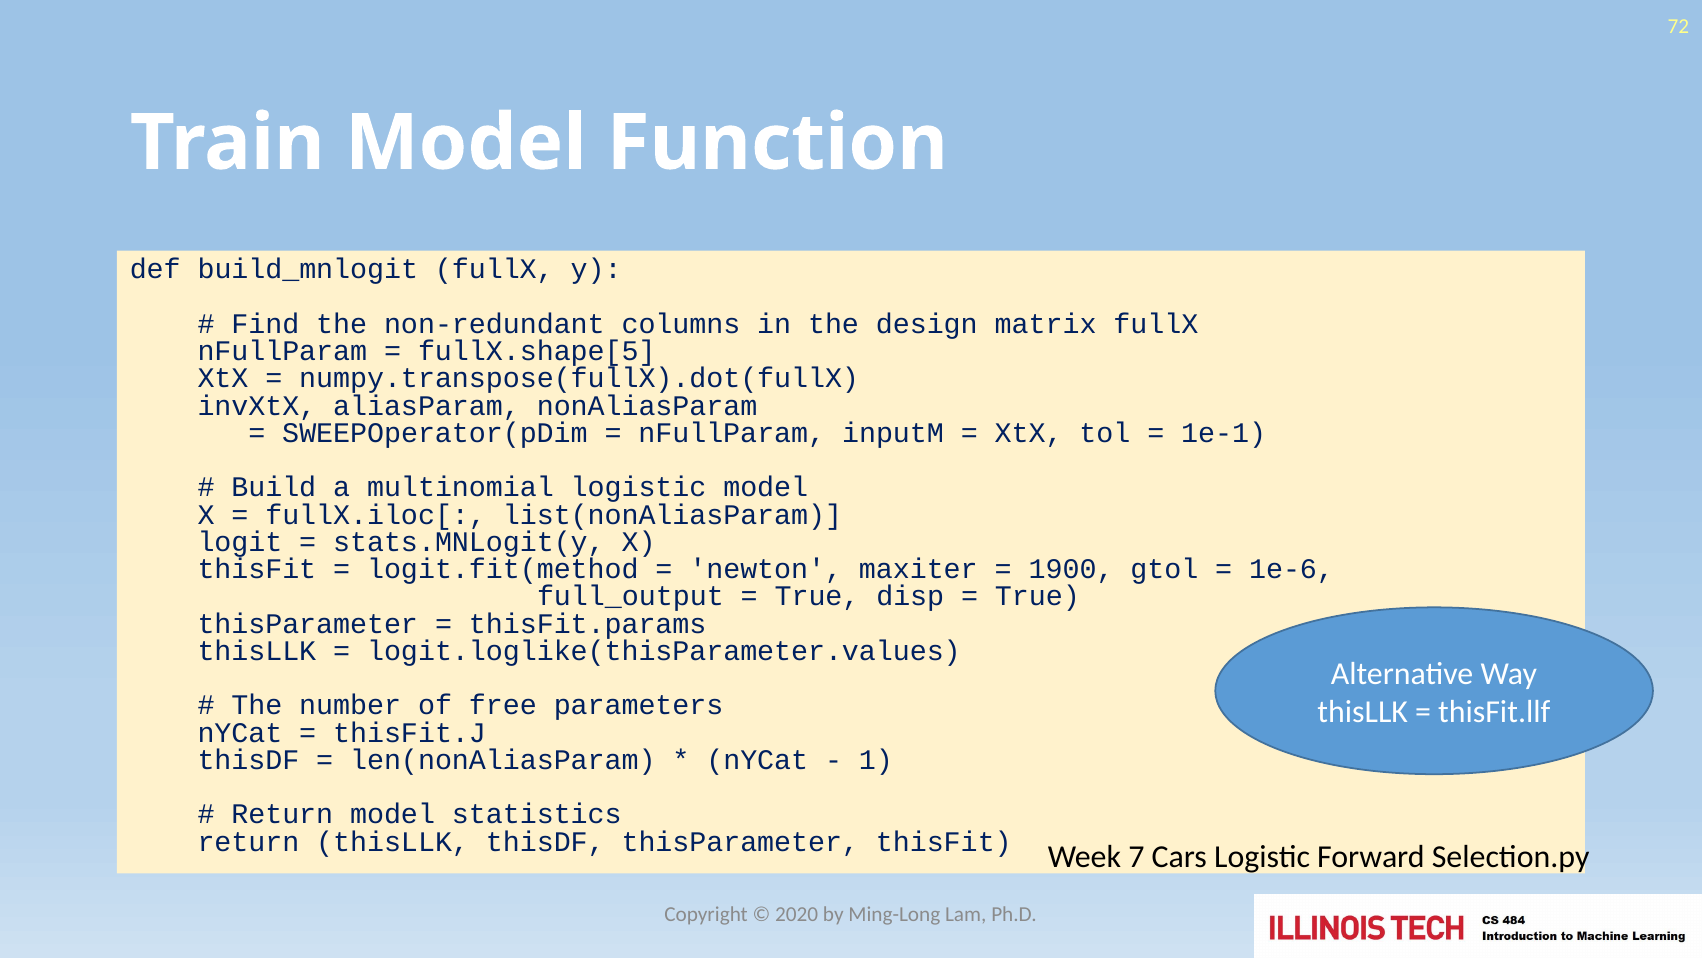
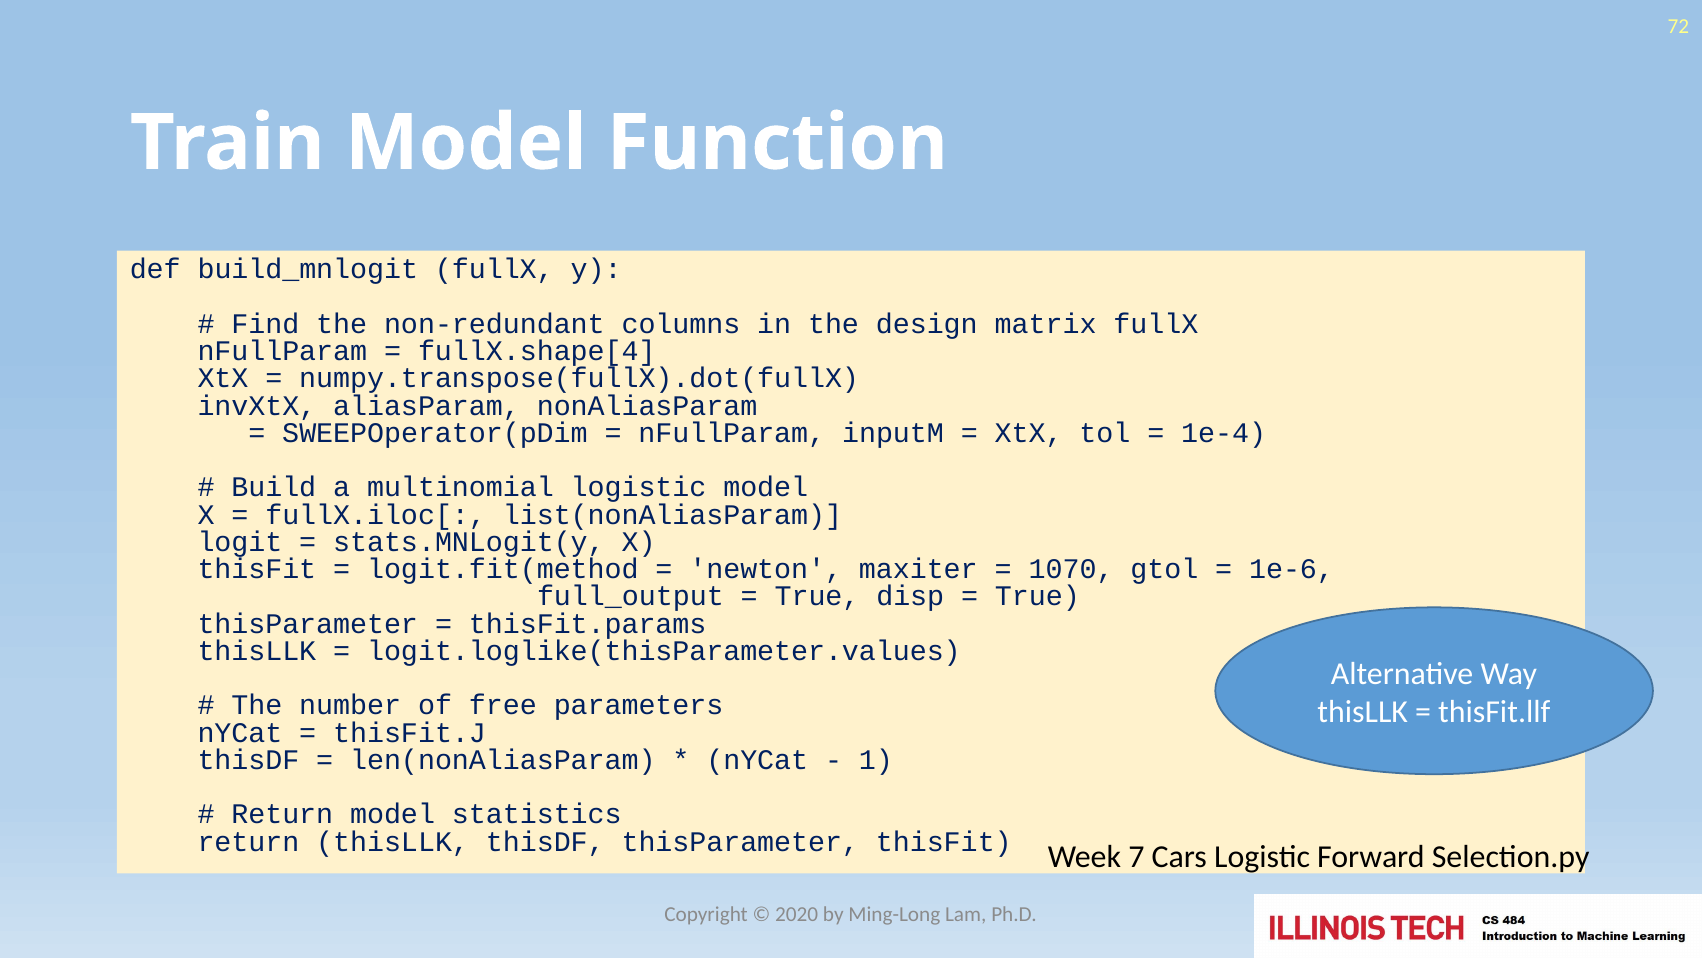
fullX.shape[5: fullX.shape[5 -> fullX.shape[4 (537, 351)
1e-1: 1e-1 -> 1e-4 (1224, 433)
1900: 1900 -> 1070 (1071, 569)
